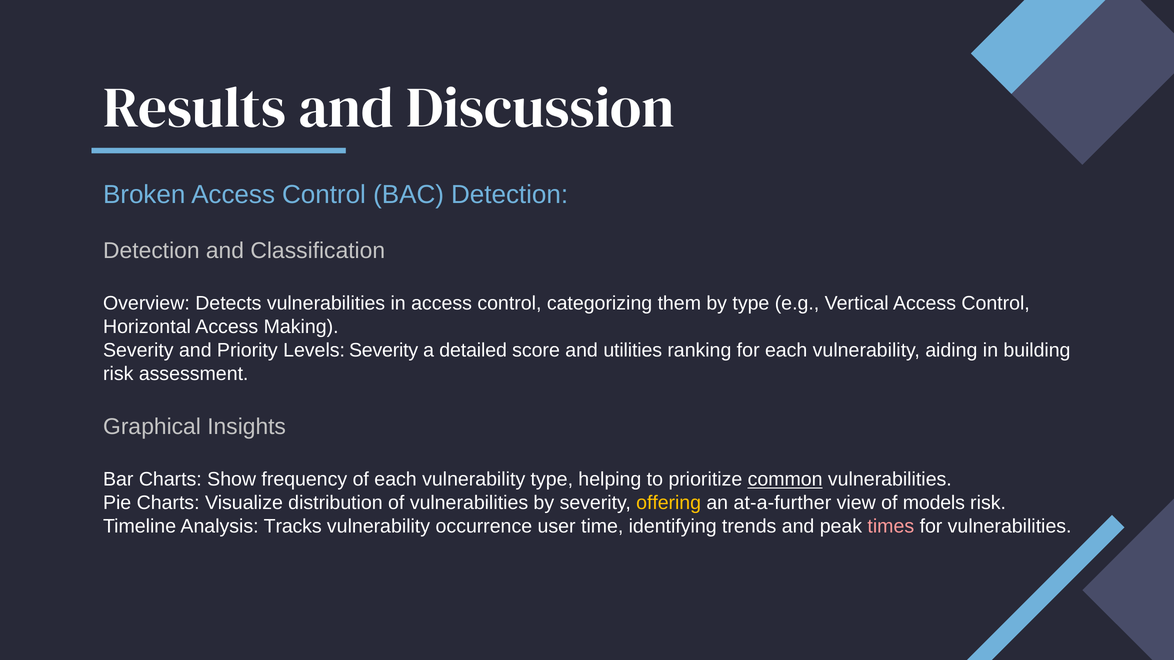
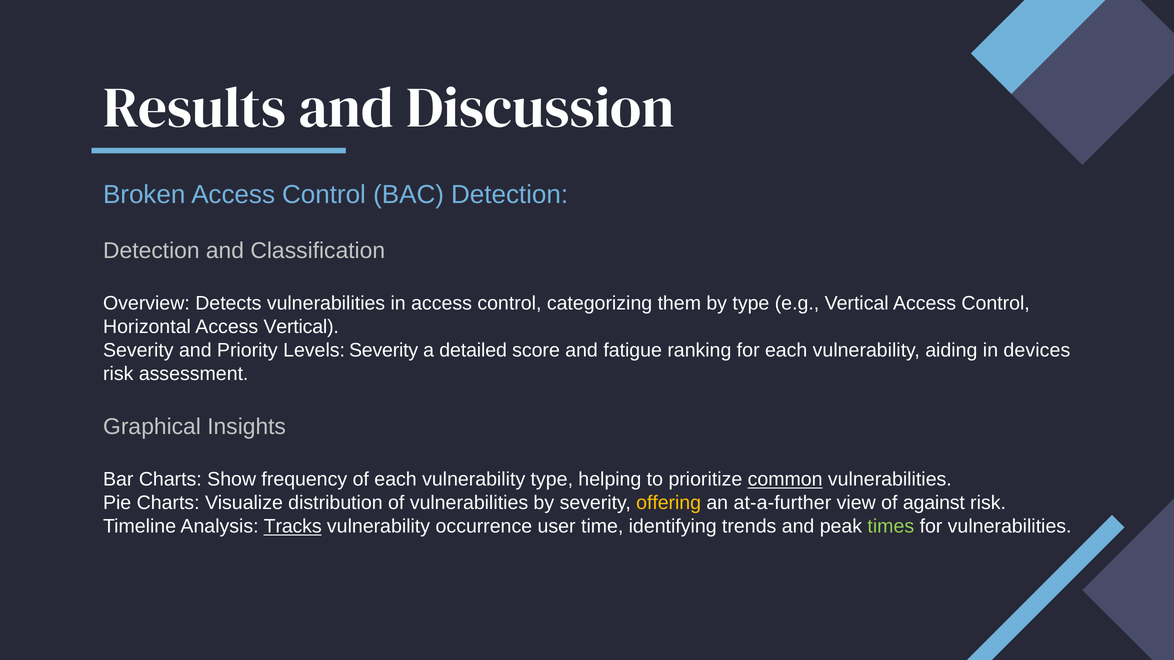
Access Making: Making -> Vertical (301, 327)
utilities: utilities -> fatigue (633, 351)
building: building -> devices (1037, 351)
models: models -> against (934, 503)
Tracks underline: none -> present (293, 527)
times colour: pink -> light green (891, 527)
